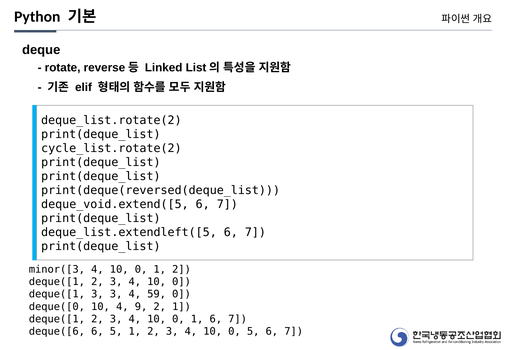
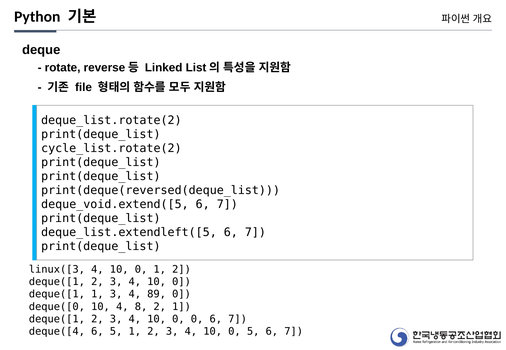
elif: elif -> file (84, 87)
minor([3: minor([3 -> linux([3 (57, 270)
deque([1 3: 3 -> 1 (97, 294)
59: 59 -> 89 (157, 294)
9: 9 -> 8 (141, 307)
1: 1 -> 0 (197, 319)
deque([6: deque([6 -> deque([4 (57, 332)
